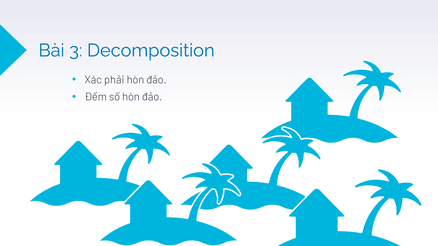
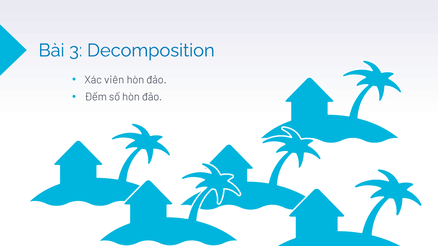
phải: phải -> viên (114, 80)
